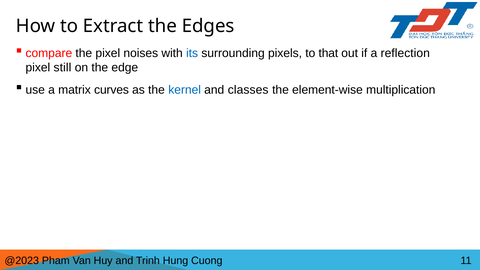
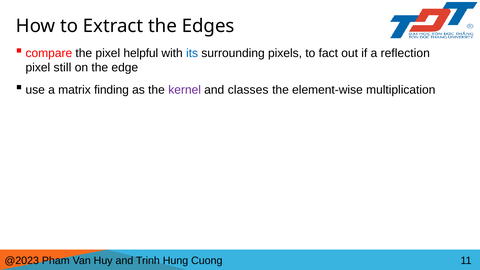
noises: noises -> helpful (141, 53)
that: that -> fact (328, 53)
curves: curves -> finding (112, 90)
kernel colour: blue -> purple (185, 90)
